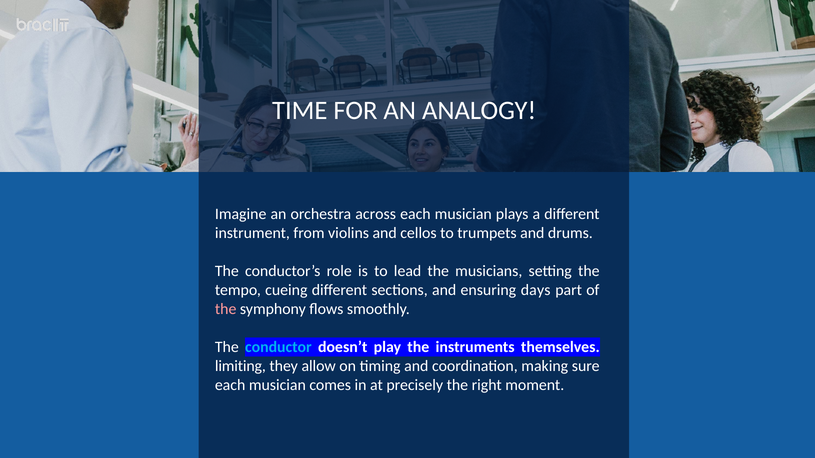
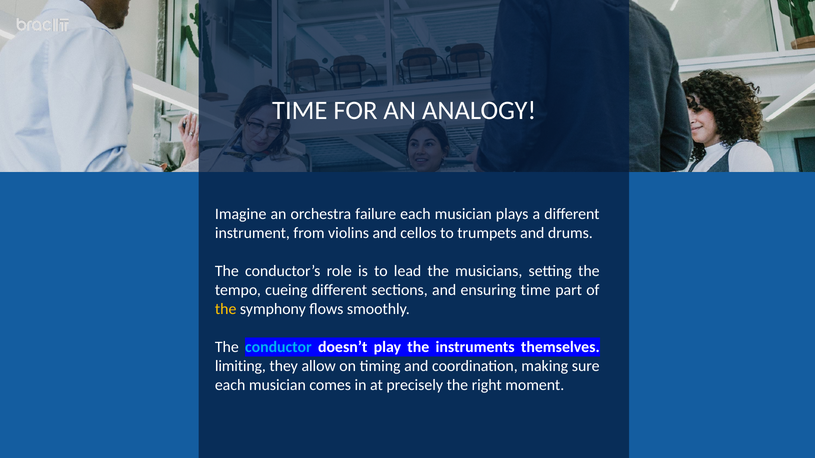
across: across -> failure (376, 214)
ensuring days: days -> time (536, 290)
the colour: pink -> yellow (226, 309)
